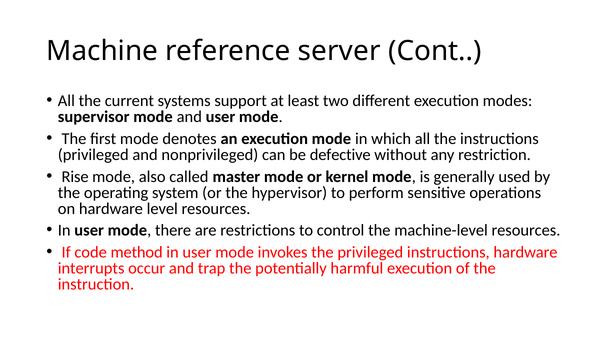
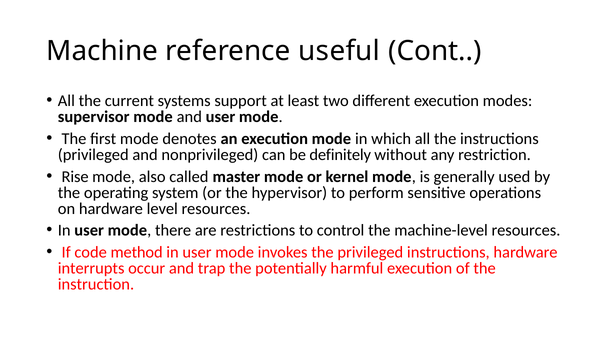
server: server -> useful (339, 51)
defective: defective -> definitely (340, 155)
